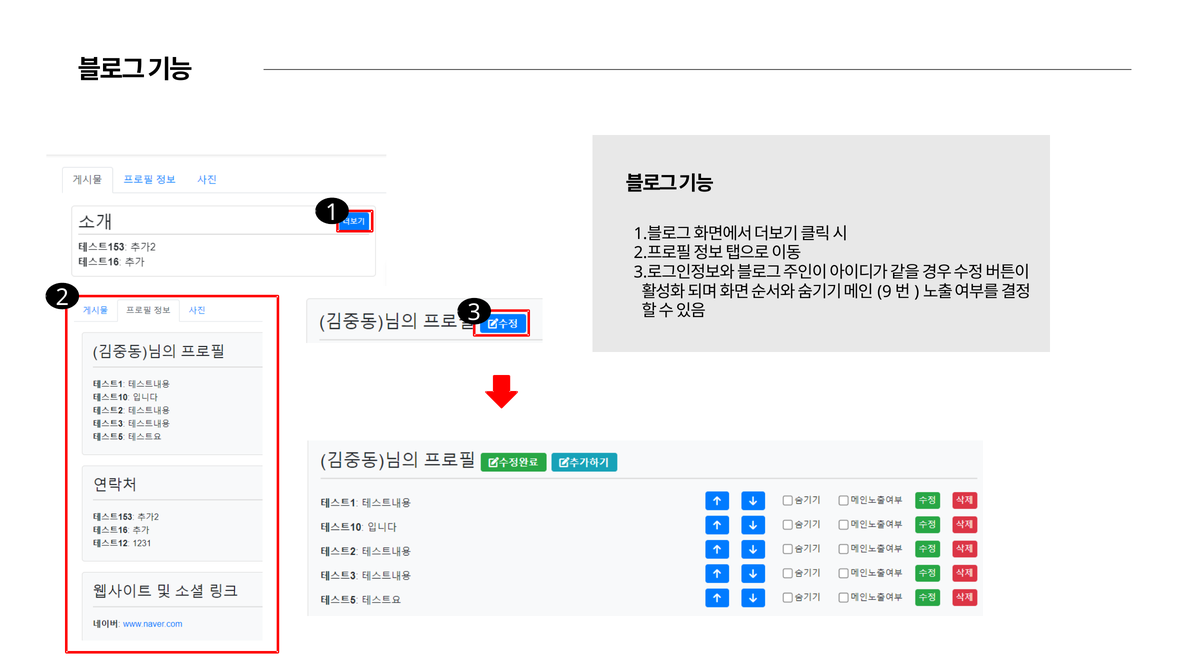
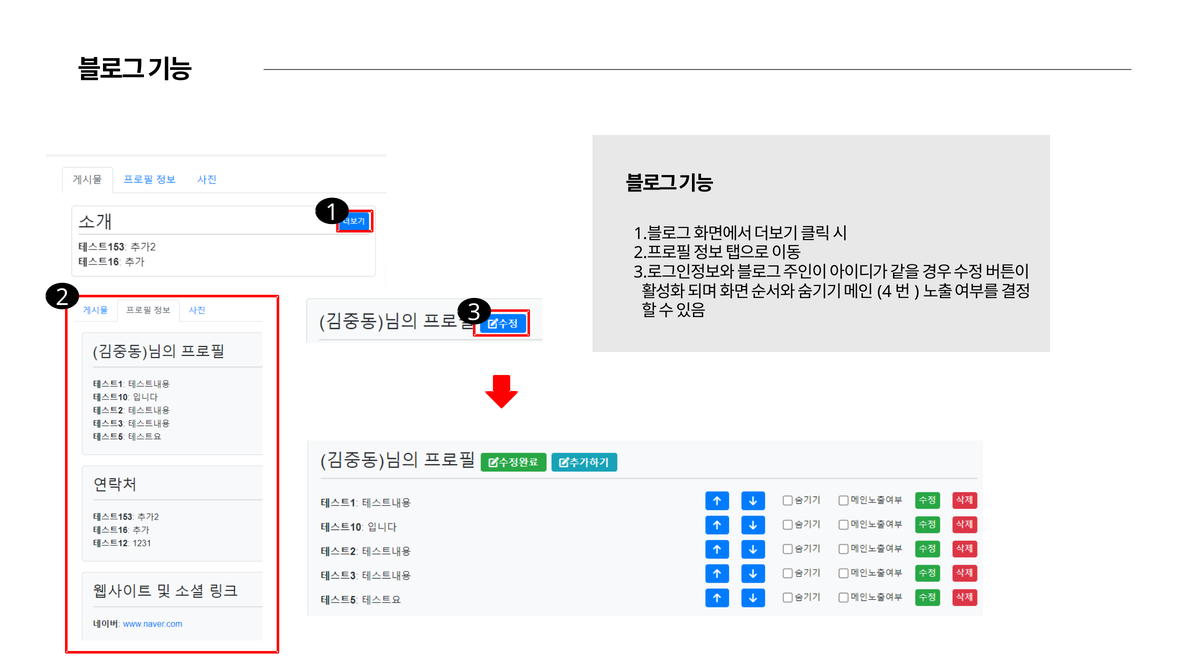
9: 9 -> 4 (884, 292)
